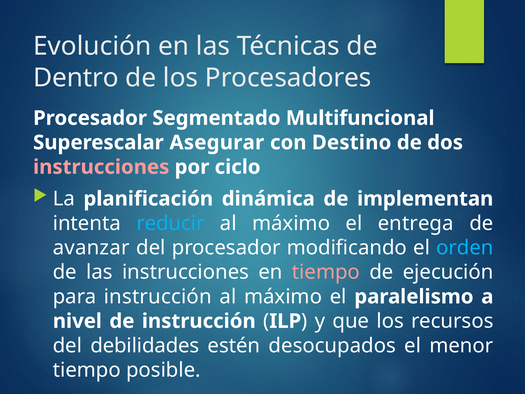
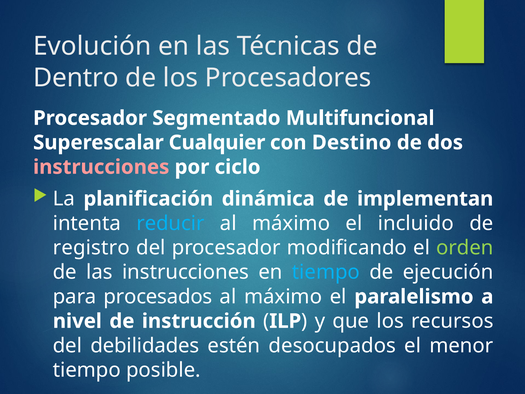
Asegurar: Asegurar -> Cualquier (217, 142)
entrega: entrega -> incluido (416, 223)
avanzar: avanzar -> registro (91, 248)
orden colour: light blue -> light green (465, 248)
tiempo colour: pink -> light blue (326, 272)
para instrucción: instrucción -> procesados (158, 297)
